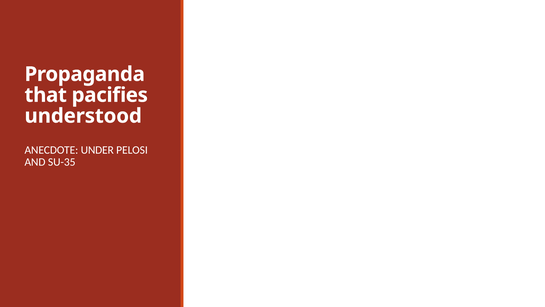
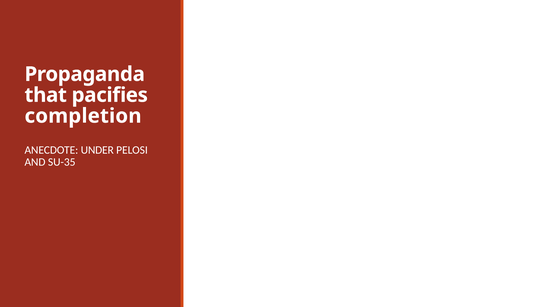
understood: understood -> completion (83, 116)
